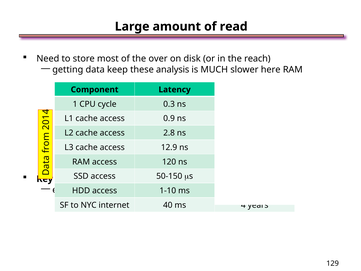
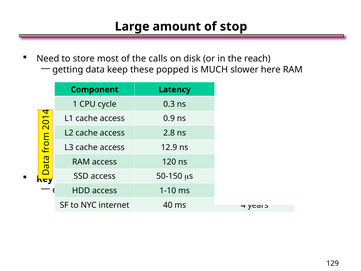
read: read -> stop (234, 26)
over: over -> calls (158, 59)
analysis: analysis -> popped (173, 70)
